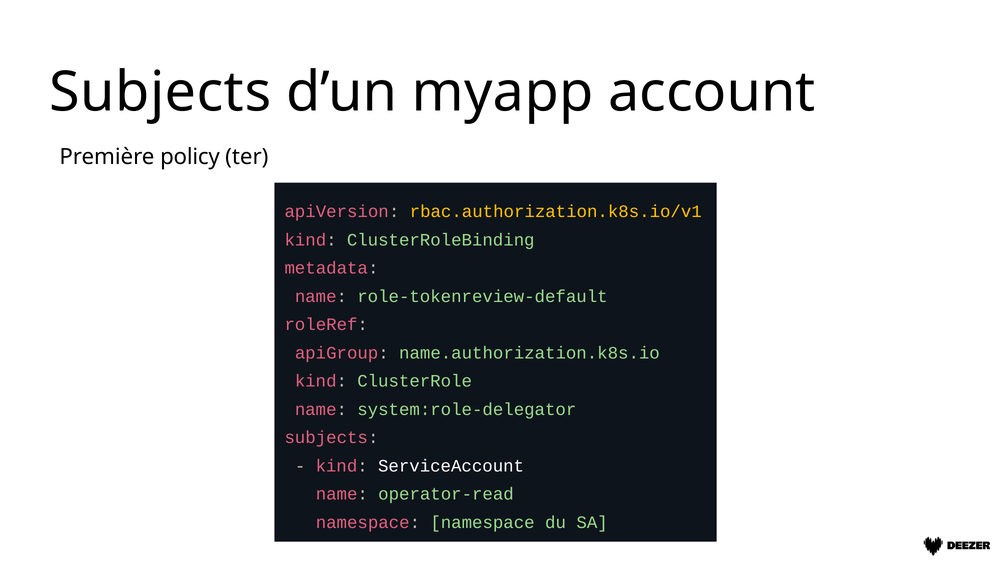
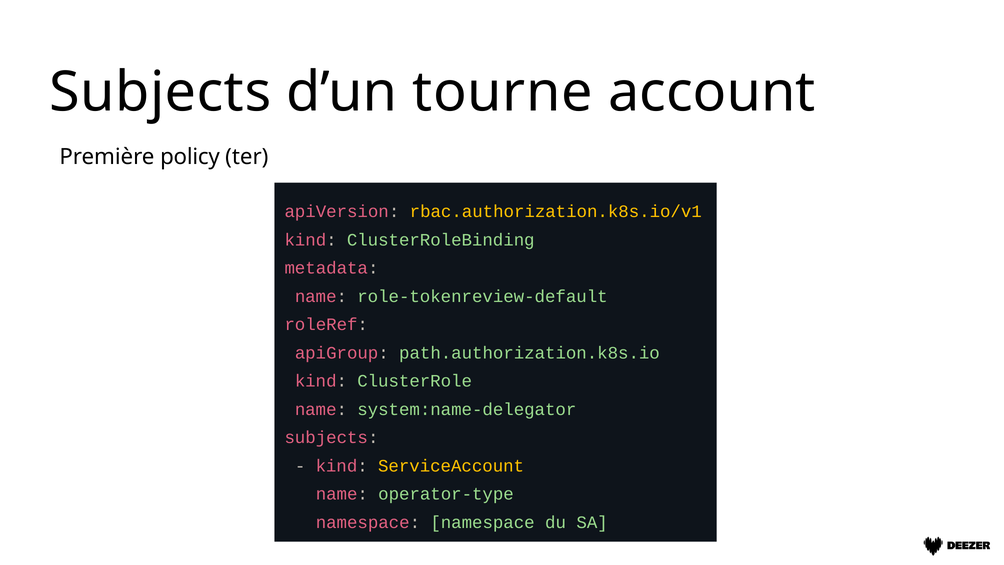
myapp: myapp -> tourne (502, 92)
name.authorization.k8s.io: name.authorization.k8s.io -> path.authorization.k8s.io (529, 353)
system:role-delegator: system:role-delegator -> system:name-delegator (467, 409)
ServiceAccount colour: white -> yellow (451, 466)
operator-read: operator-read -> operator-type (446, 494)
